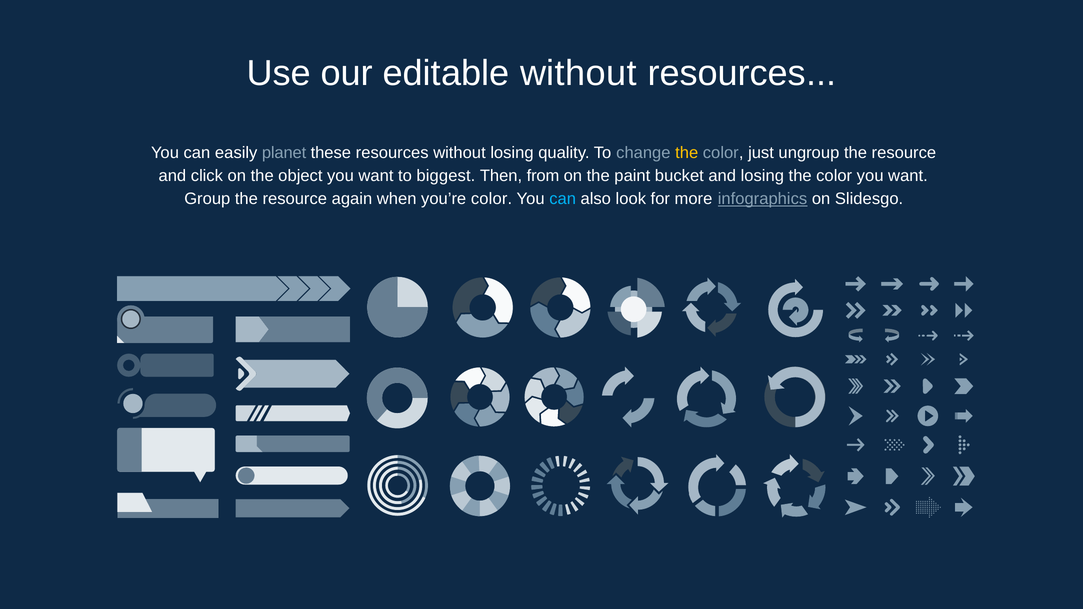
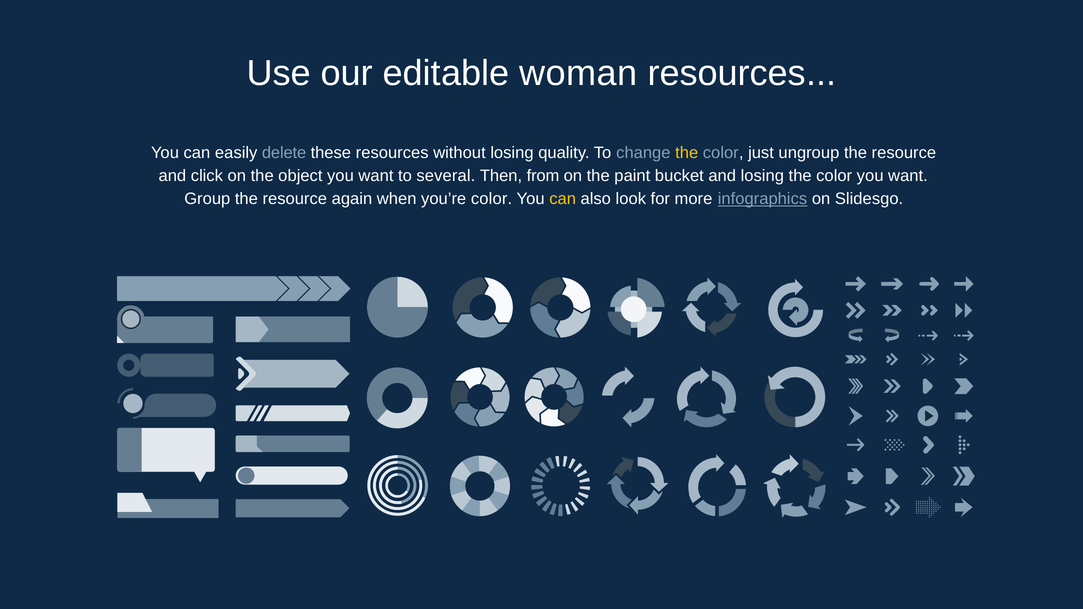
editable without: without -> woman (578, 73)
planet: planet -> delete (284, 153)
biggest: biggest -> several (446, 176)
can colour: light blue -> yellow (563, 199)
